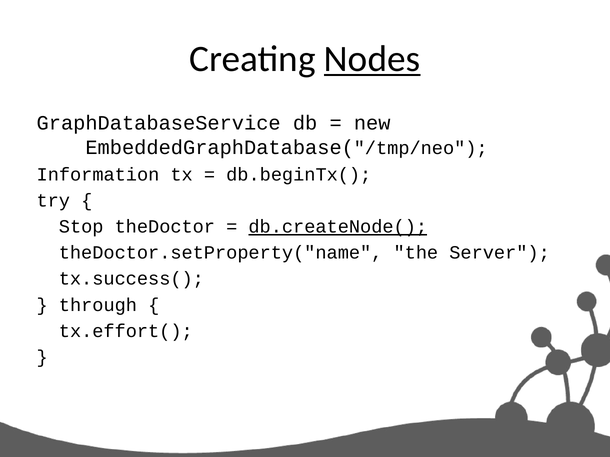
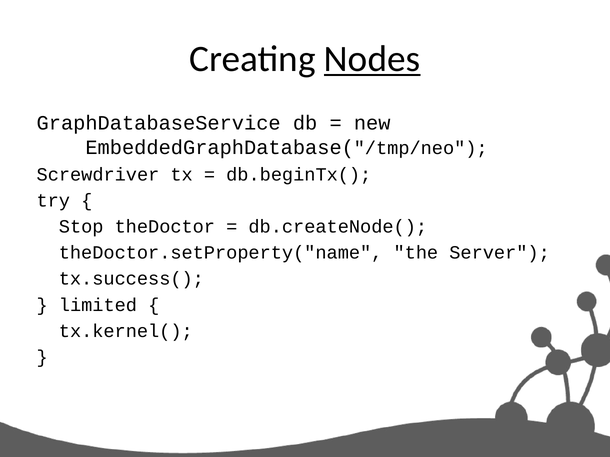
Information: Information -> Screwdriver (98, 175)
db.createNode( underline: present -> none (338, 227)
through: through -> limited (98, 305)
tx.effort(: tx.effort( -> tx.kernel( (126, 331)
